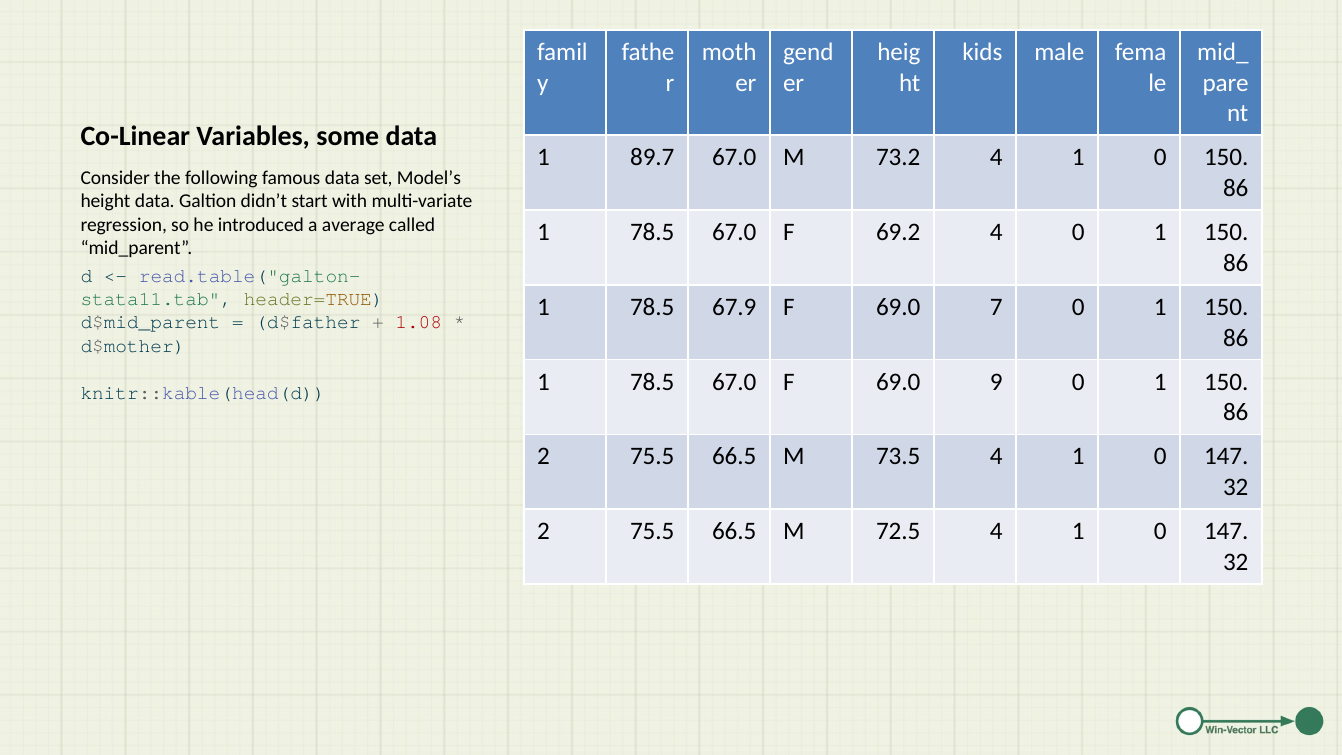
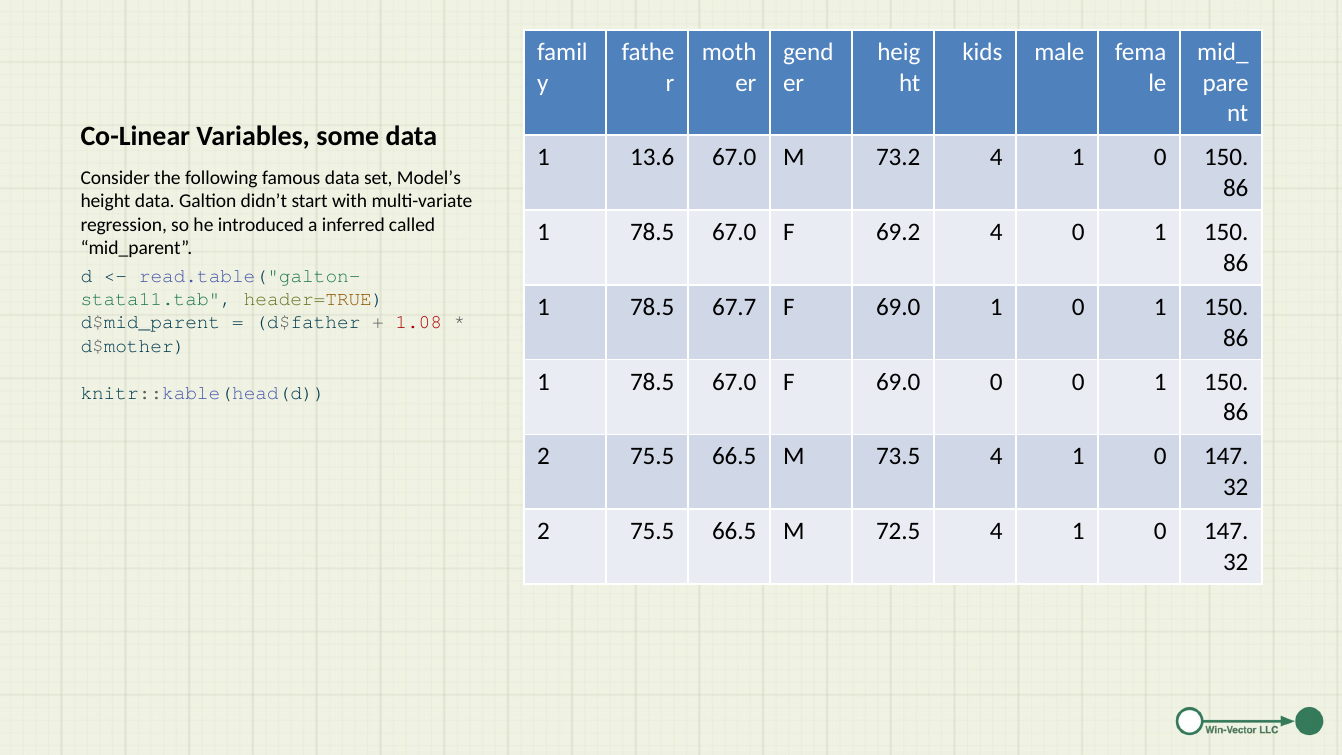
89.7: 89.7 -> 13.6 (652, 158)
average: average -> inferred (353, 225)
67.9: 67.9 -> 67.7 (734, 307)
69.0 7: 7 -> 1 (996, 307)
69.0 9: 9 -> 0 (996, 382)
